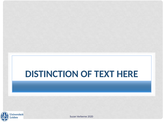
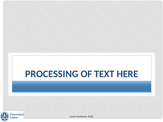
DISTINCTION: DISTINCTION -> PROCESSING (52, 74)
